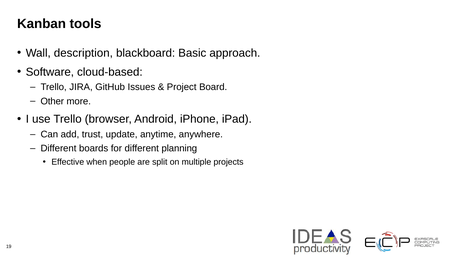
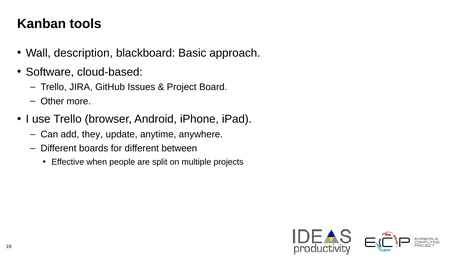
trust: trust -> they (92, 134)
planning: planning -> between (179, 148)
